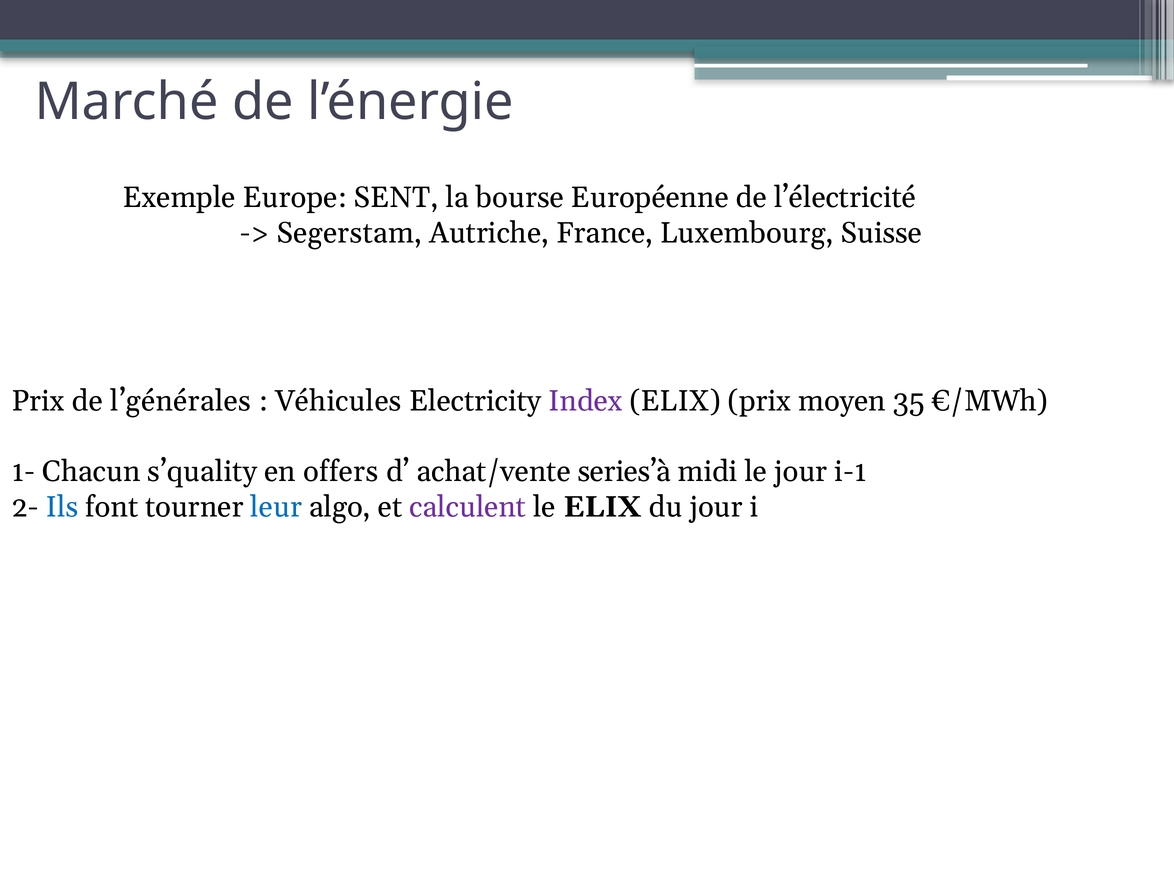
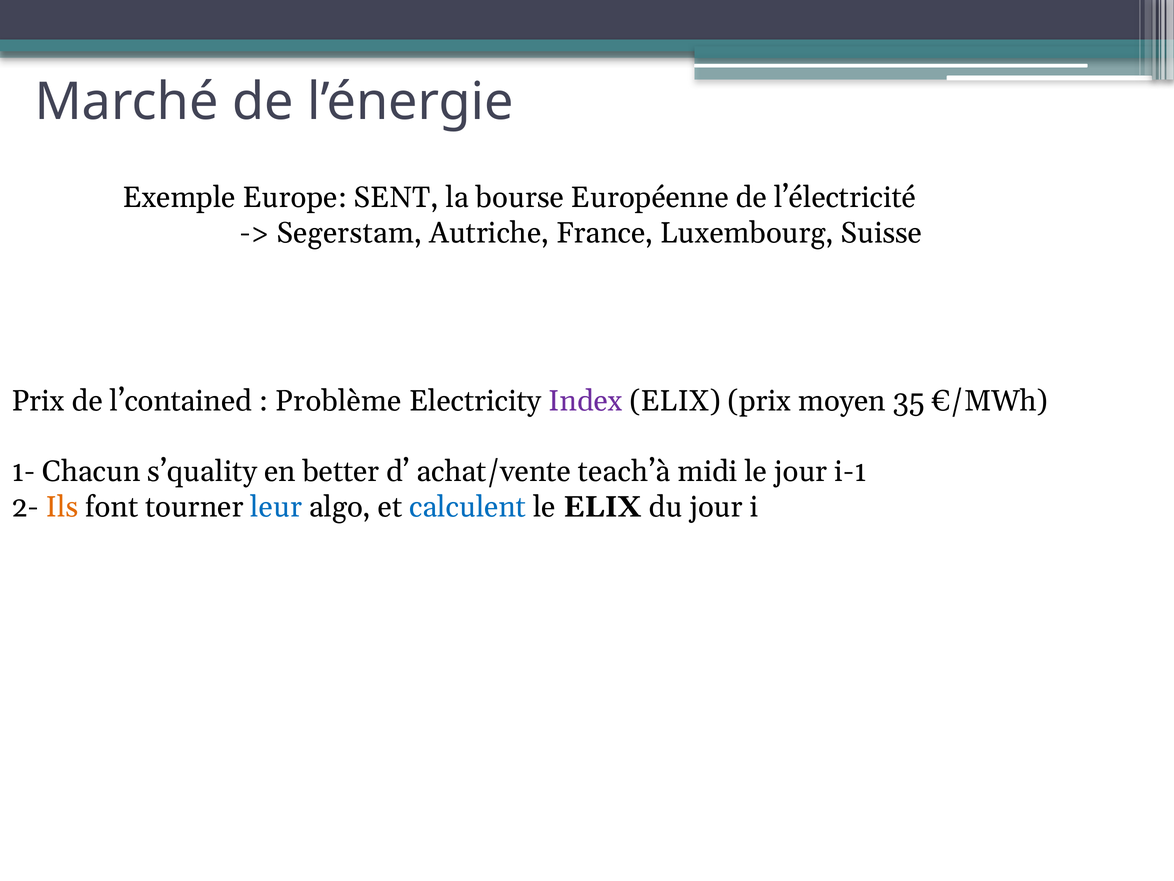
l’générales: l’générales -> l’contained (181, 401)
Véhicules: Véhicules -> Problème (338, 401)
offers: offers -> better (341, 471)
series’à: series’à -> teach’à (624, 471)
Ils colour: blue -> orange (62, 507)
calculent colour: purple -> blue (468, 507)
